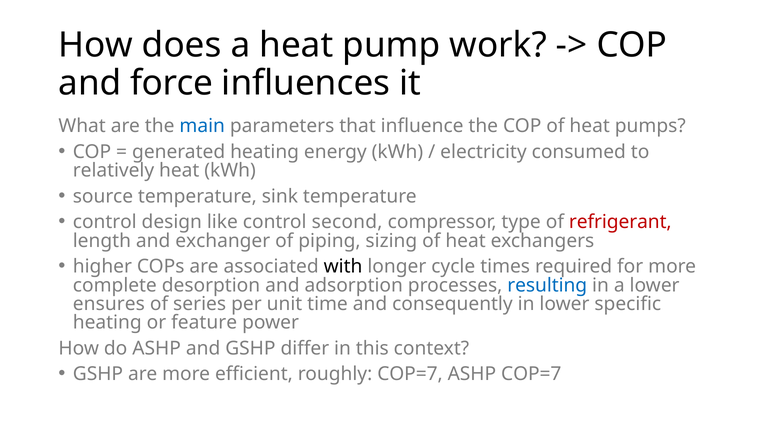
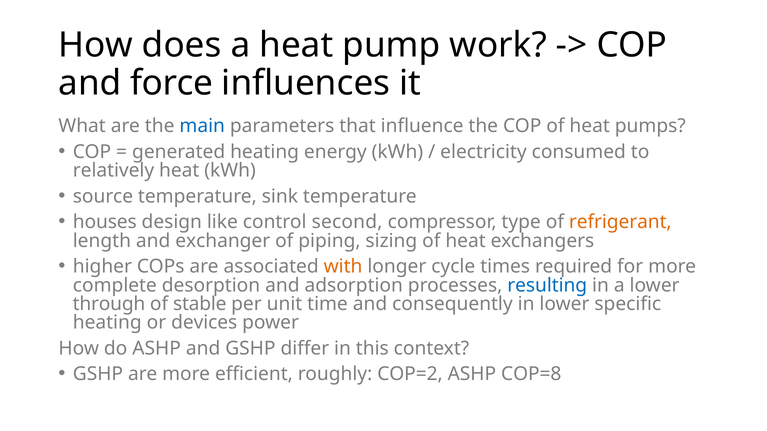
control: control -> houses (105, 222)
refrigerant colour: red -> orange (620, 222)
with colour: black -> orange (343, 267)
ensures: ensures -> through (109, 304)
series: series -> stable (200, 304)
feature: feature -> devices (204, 323)
roughly COP=7: COP=7 -> COP=2 (410, 374)
ASHP COP=7: COP=7 -> COP=8 (531, 374)
